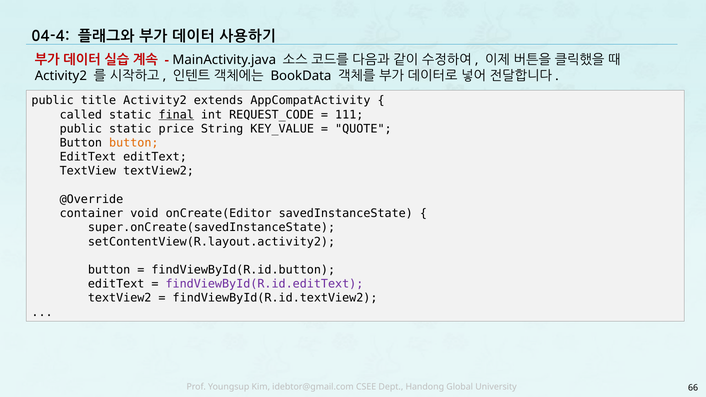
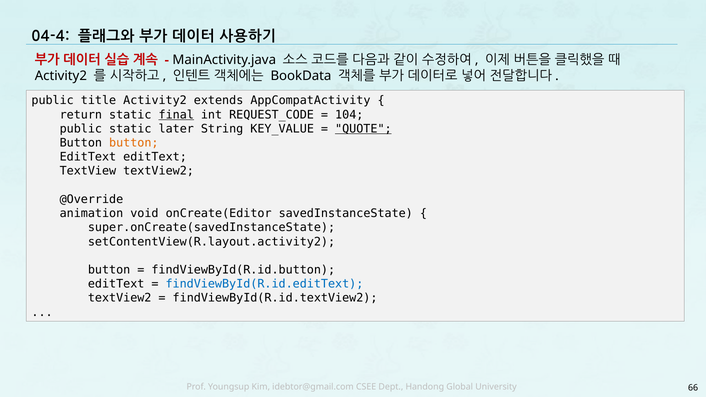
called: called -> return (81, 115)
111: 111 -> 104 (349, 115)
price: price -> later (176, 129)
QUOTE underline: none -> present (363, 129)
container: container -> animation (91, 214)
findViewById(R.id.editText colour: purple -> blue (264, 284)
